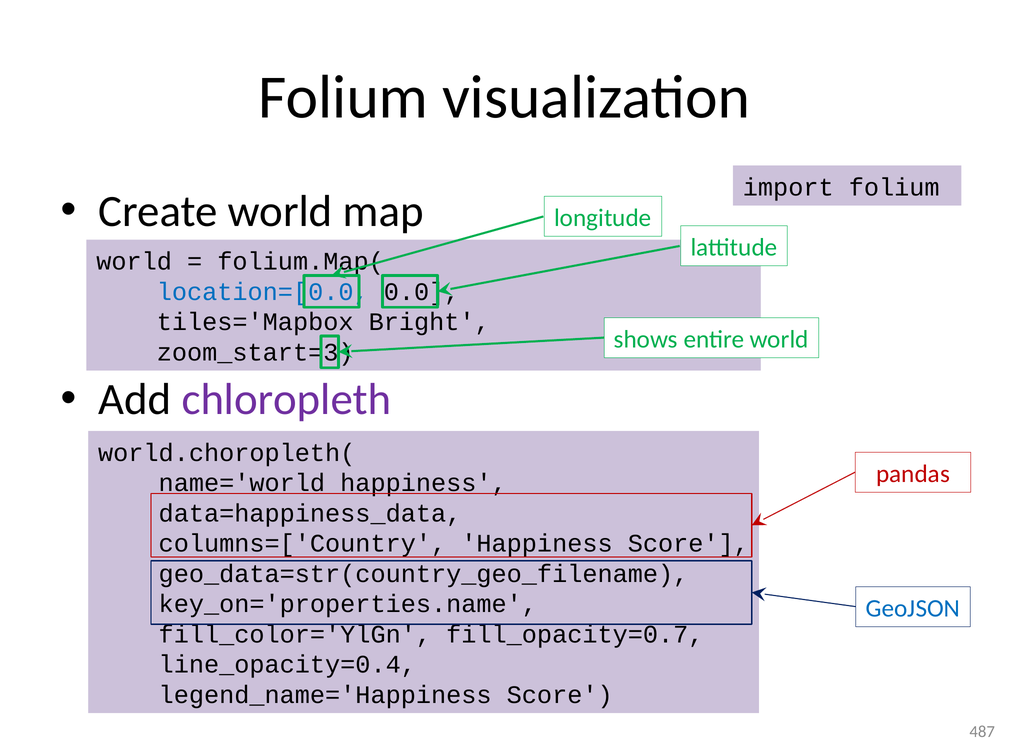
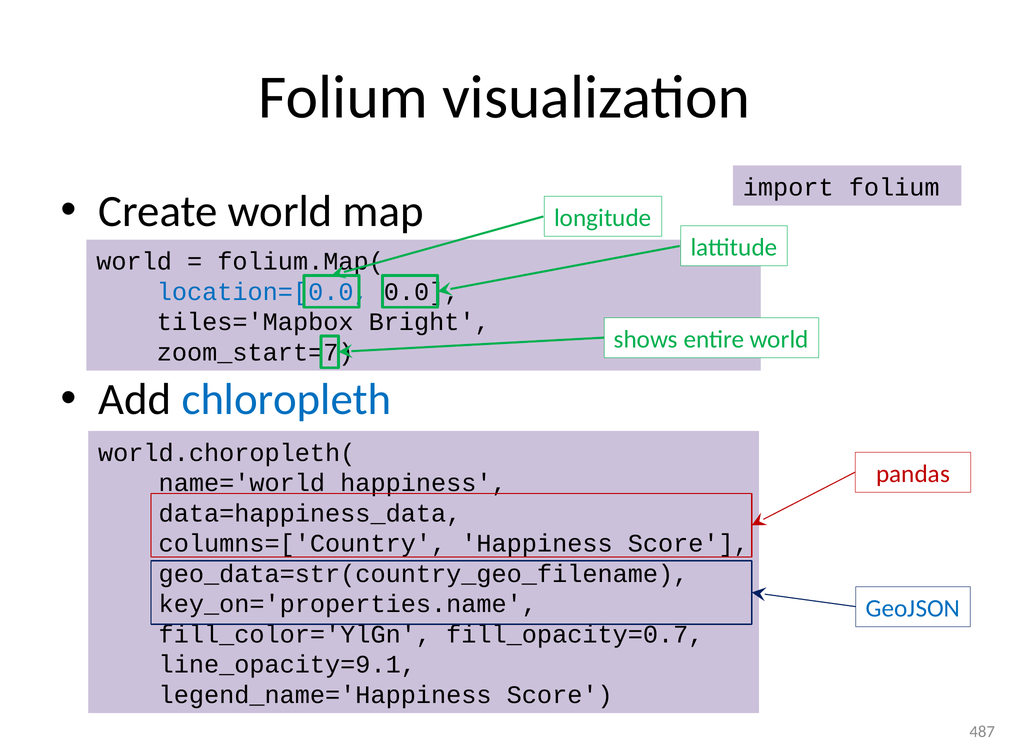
zoom_start=3: zoom_start=3 -> zoom_start=7 (255, 353)
chloropleth colour: purple -> blue (286, 400)
line_opacity=0.4: line_opacity=0.4 -> line_opacity=9.1 (287, 665)
